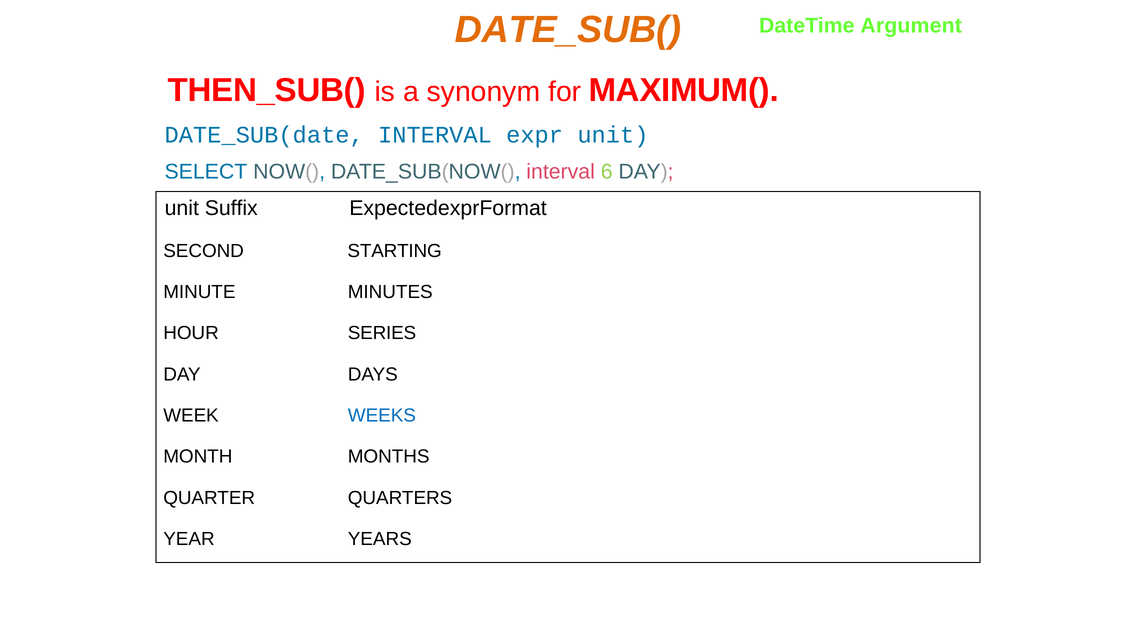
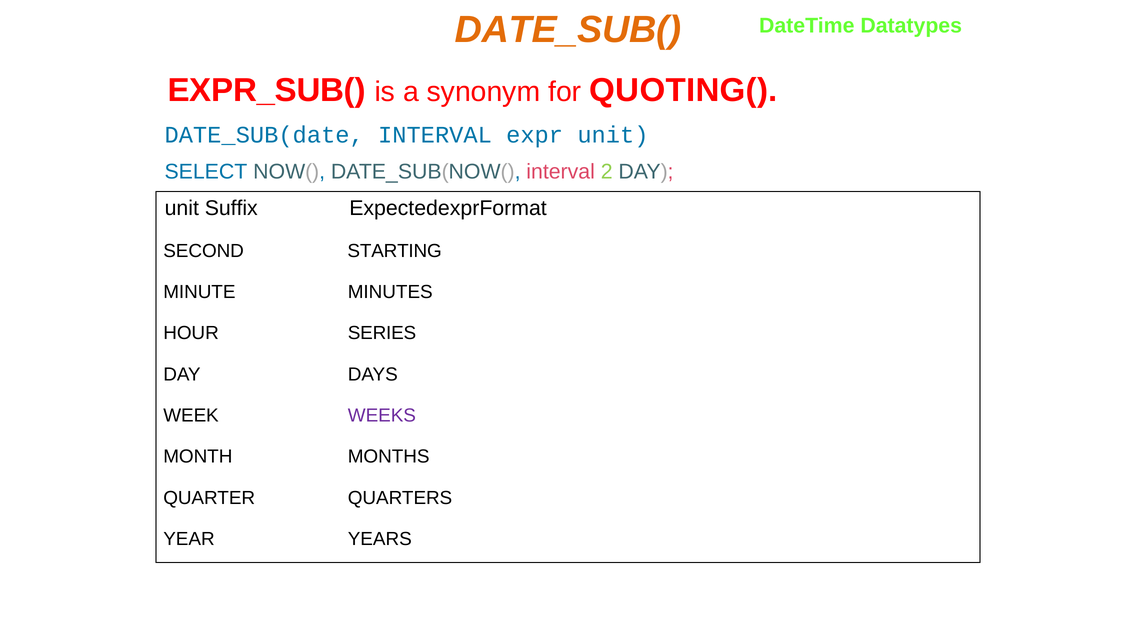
Argument: Argument -> Datatypes (911, 26)
THEN_SUB(: THEN_SUB( -> EXPR_SUB( (267, 90)
MAXIMUM(: MAXIMUM( -> QUOTING( (683, 90)
6: 6 -> 2 (607, 172)
WEEKS colour: blue -> purple (382, 416)
